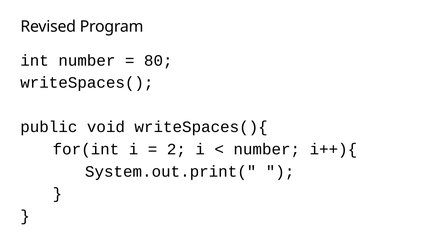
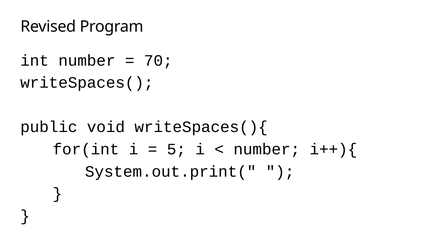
80: 80 -> 70 (158, 60)
2: 2 -> 5 (176, 149)
